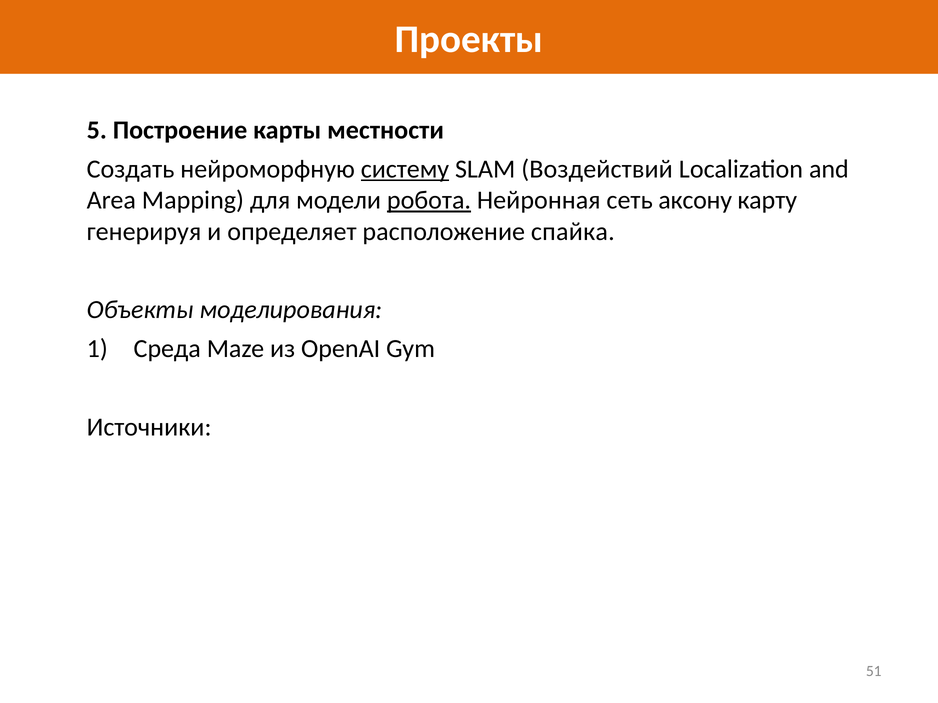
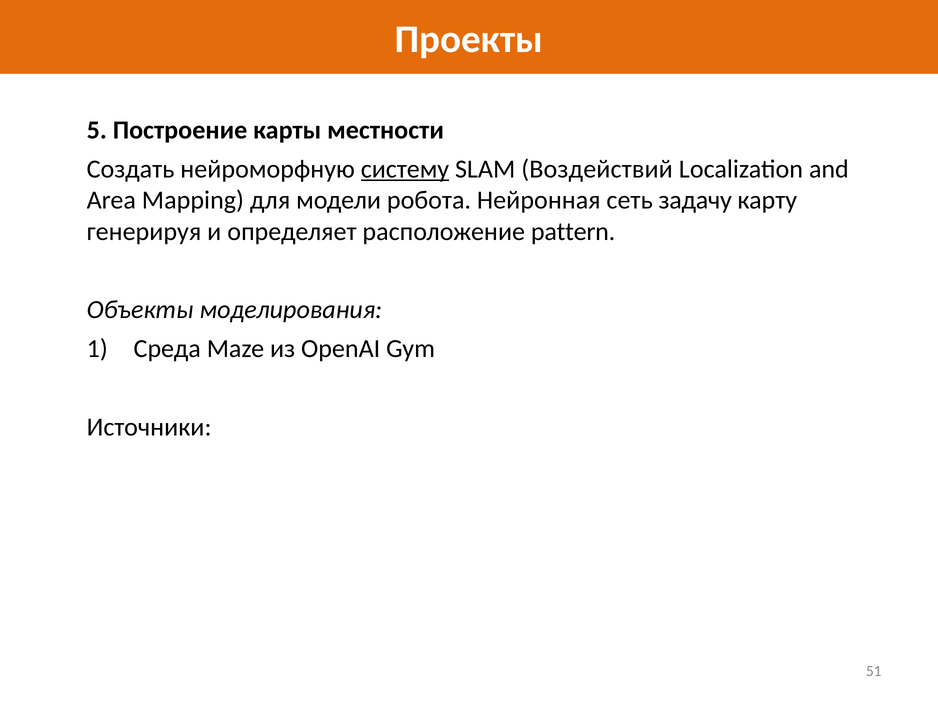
робота underline: present -> none (429, 200)
аксону: аксону -> задачу (695, 200)
спайка: спайка -> pattern (573, 232)
